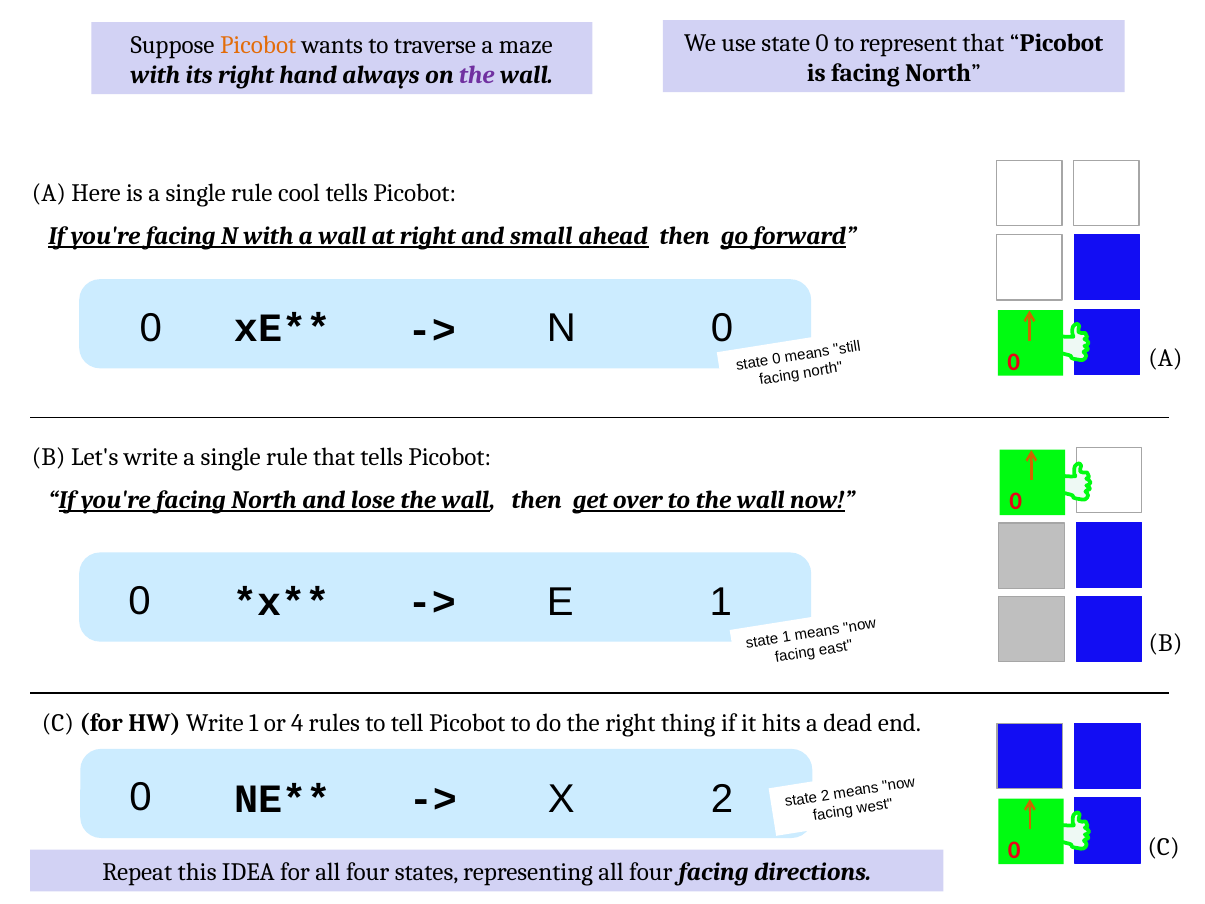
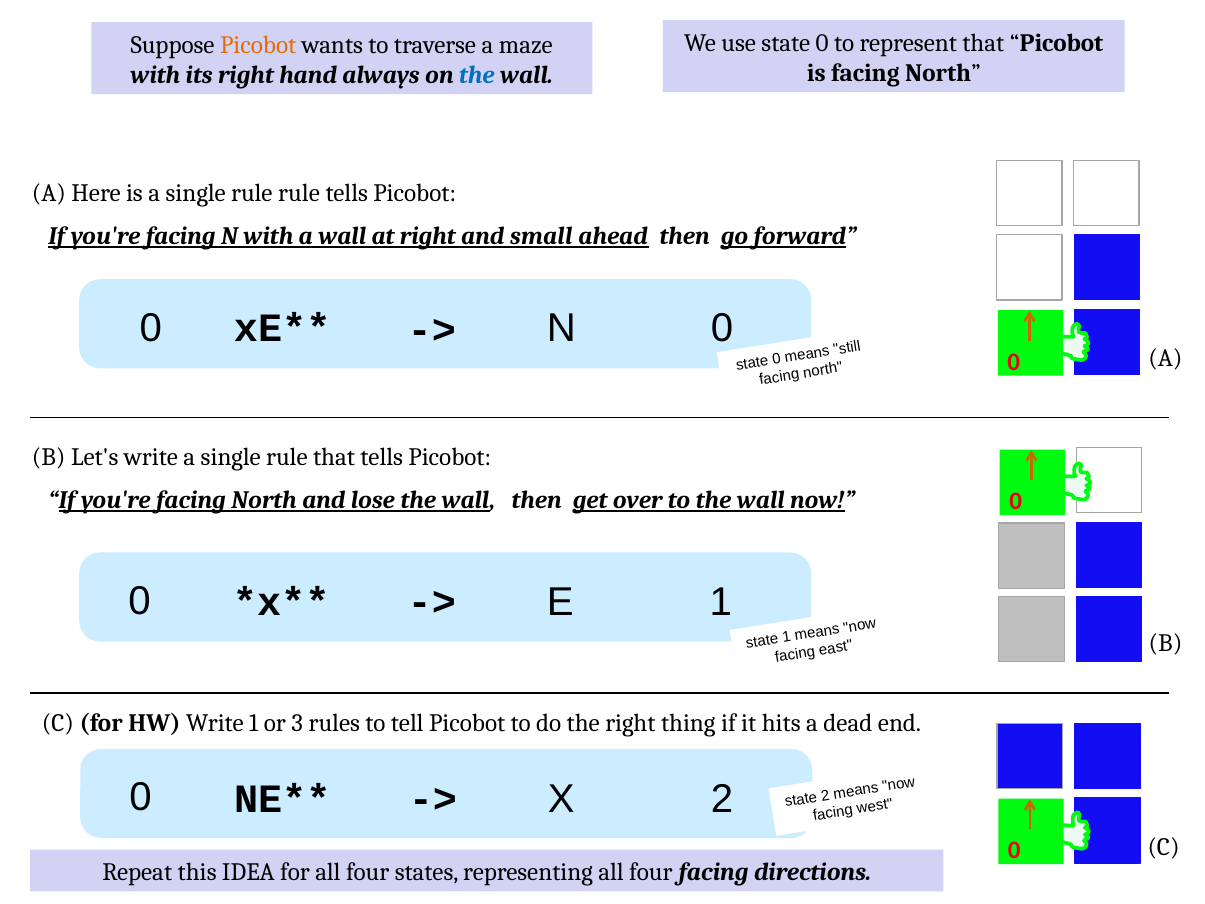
the colour: purple -> blue (477, 75)
rule cool: cool -> rule (299, 193)
4: 4 -> 3 (297, 723)
